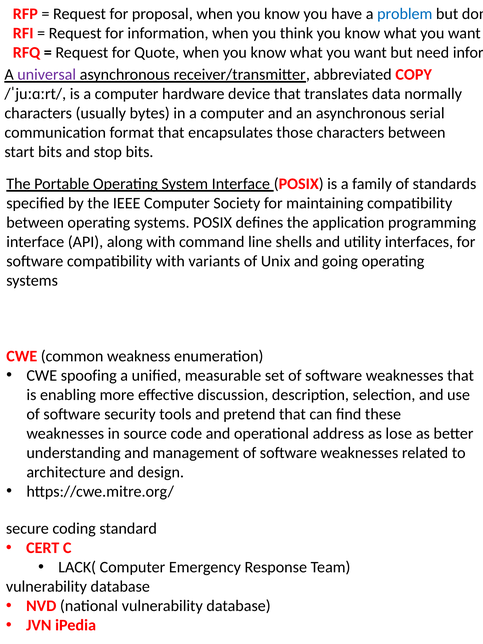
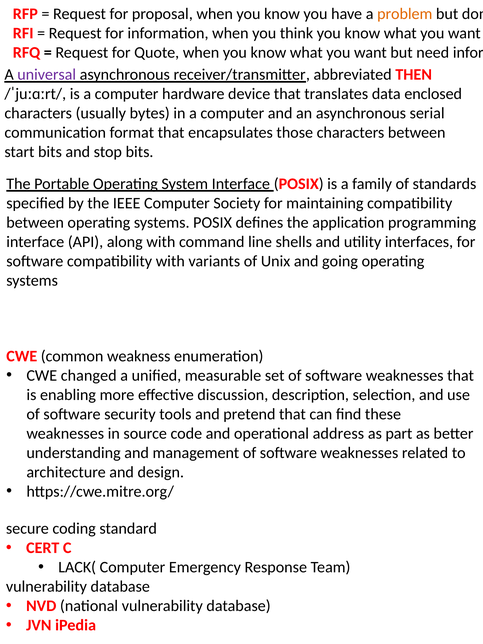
problem colour: blue -> orange (405, 14)
COPY: COPY -> THEN (414, 75)
normally: normally -> enclosed (433, 94)
spoofing: spoofing -> changed (89, 376)
lose: lose -> part (399, 433)
